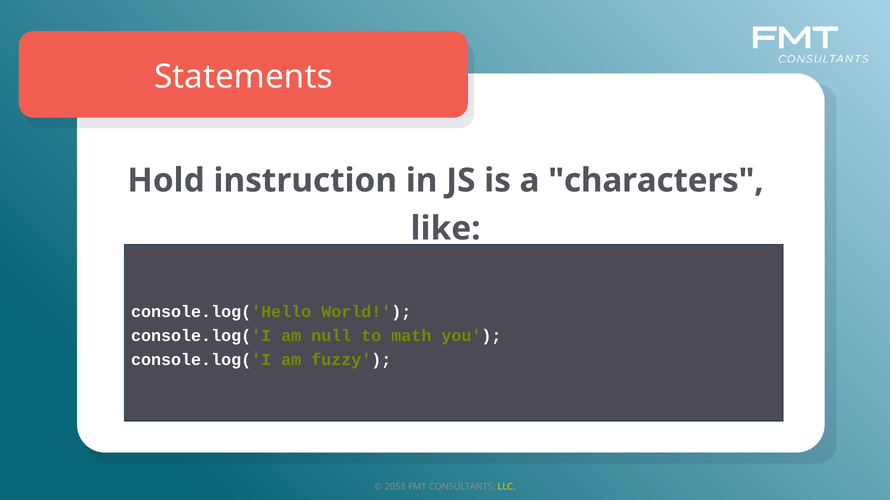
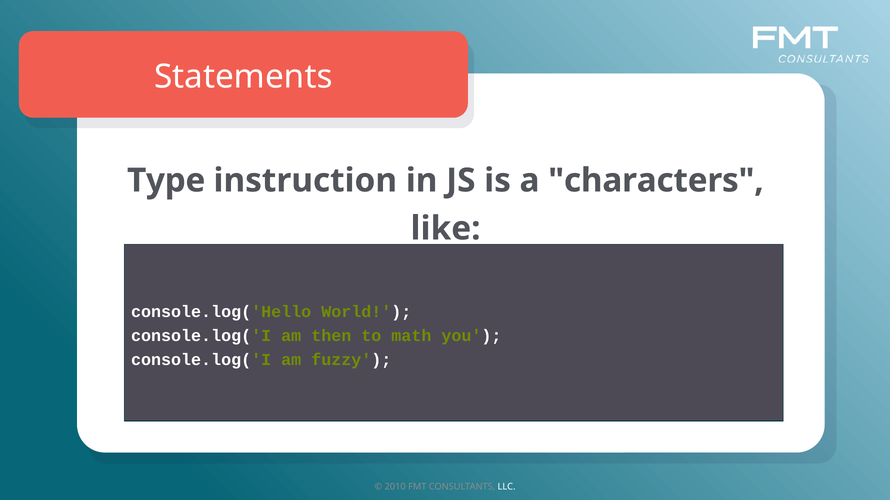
Hold: Hold -> Type (166, 181)
null: null -> then (331, 336)
2058: 2058 -> 2010 (395, 487)
LLC colour: yellow -> white (507, 487)
